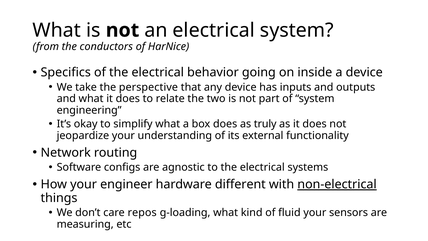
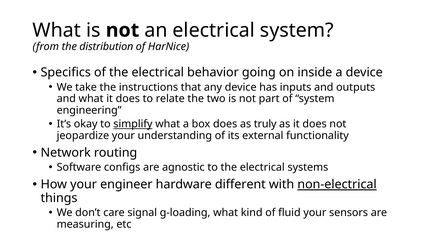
conductors: conductors -> distribution (106, 47)
perspective: perspective -> instructions (148, 87)
simplify underline: none -> present (133, 124)
repos: repos -> signal (142, 212)
